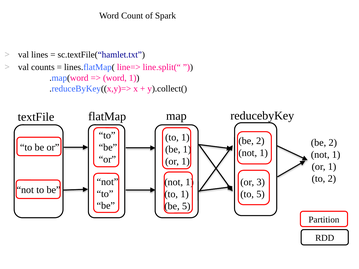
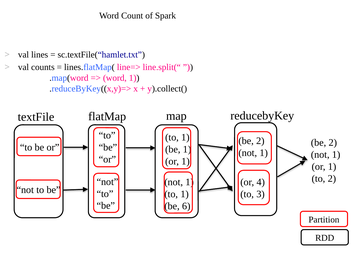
3: 3 -> 4 (261, 182)
to 5: 5 -> 3 (261, 194)
be 5: 5 -> 6 (186, 206)
